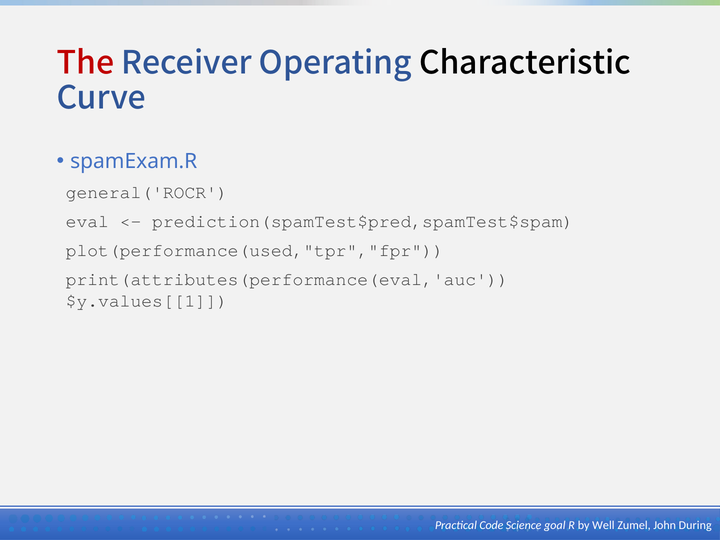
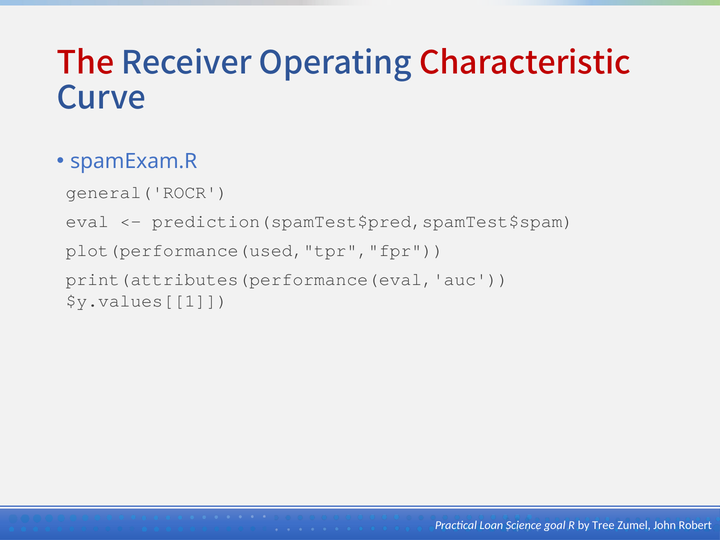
Characteristic colour: black -> red (525, 63)
Code: Code -> Loan (491, 525)
Well: Well -> Tree (603, 525)
During: During -> Robert (695, 525)
